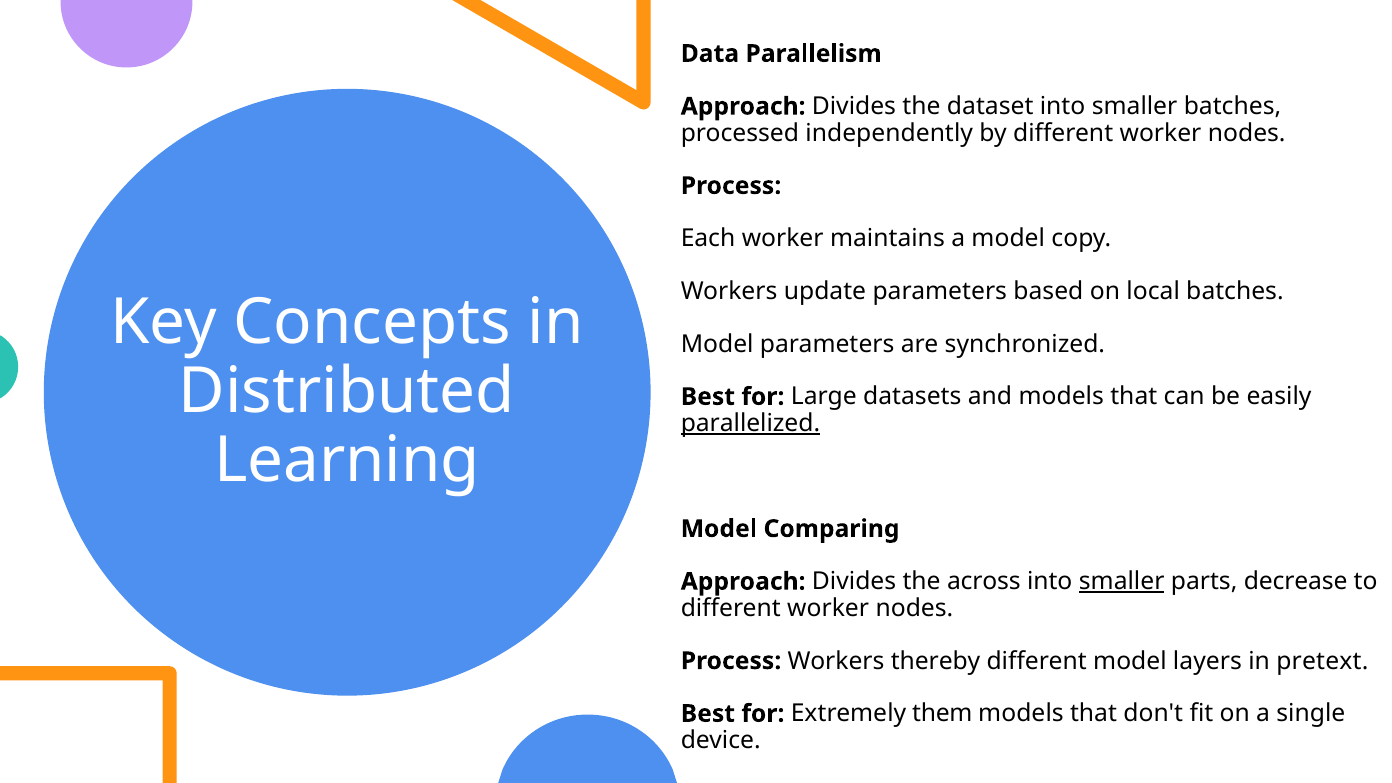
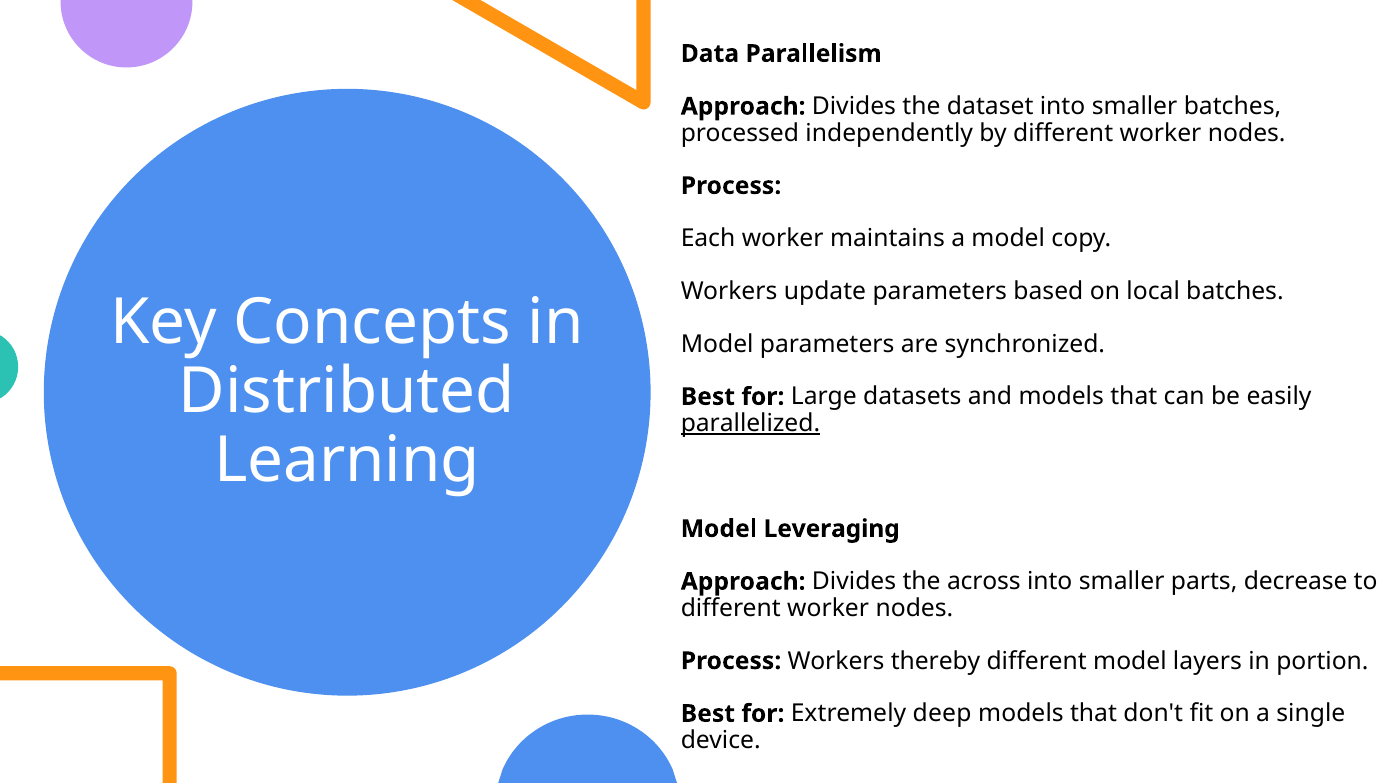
Comparing: Comparing -> Leveraging (832, 529)
smaller underline: present -> none (1122, 582)
pretext: pretext -> portion (1322, 661)
them: them -> deep (942, 714)
